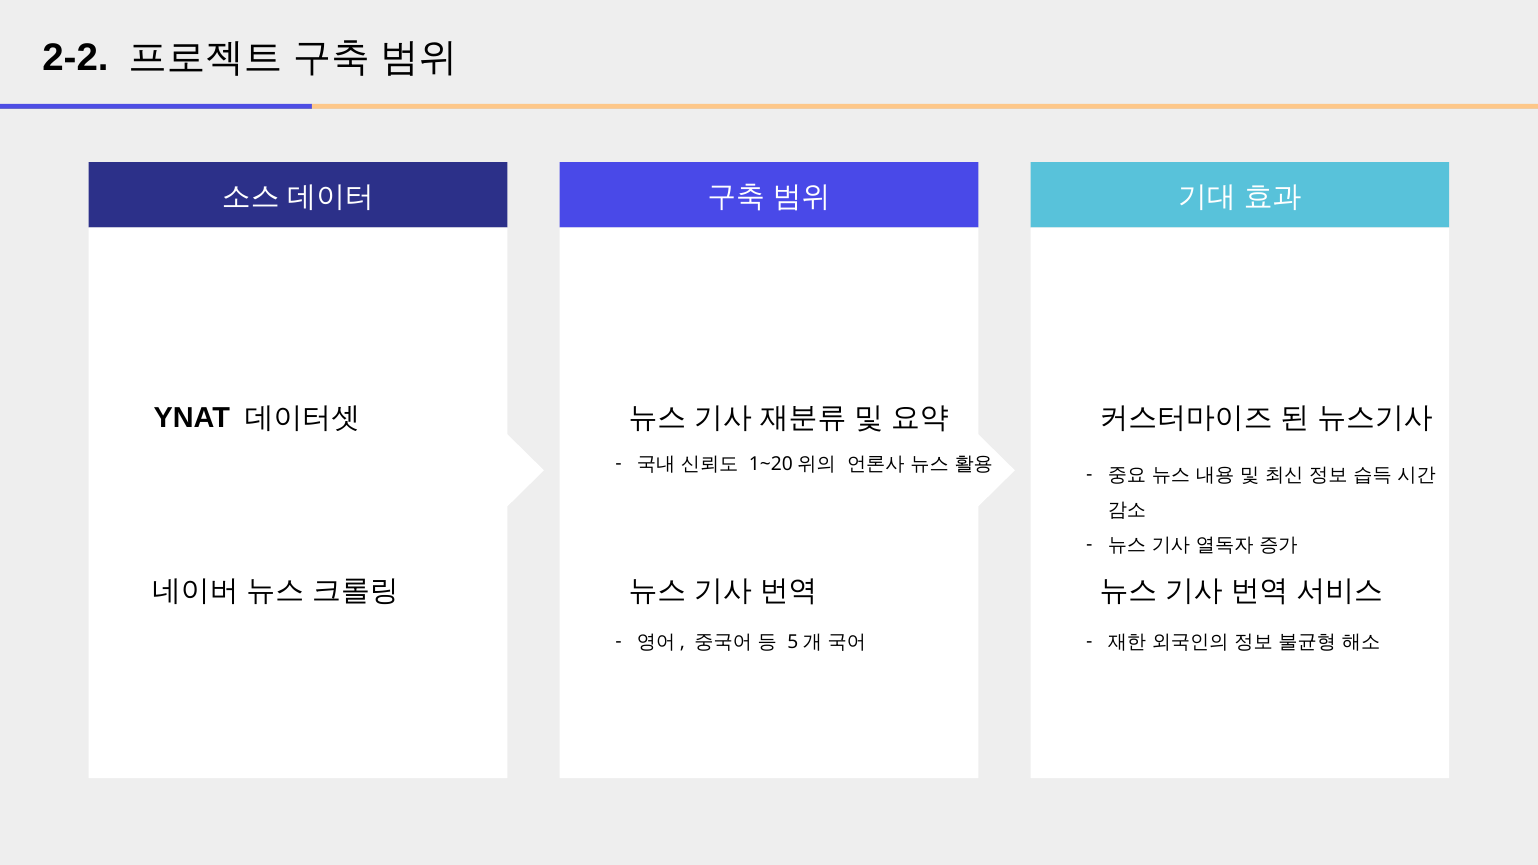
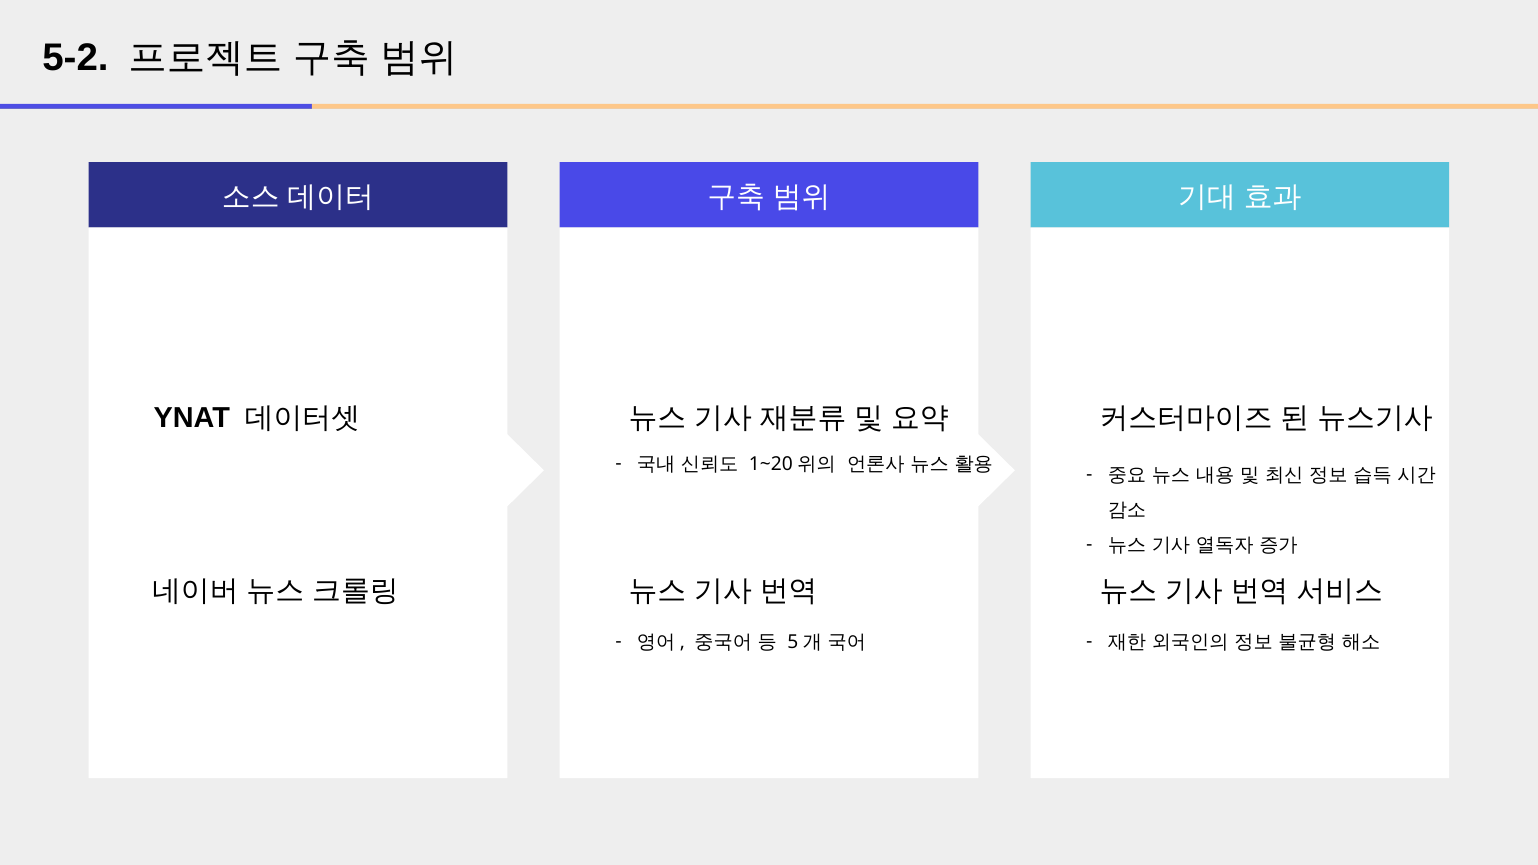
2-2: 2-2 -> 5-2 (75, 58)
